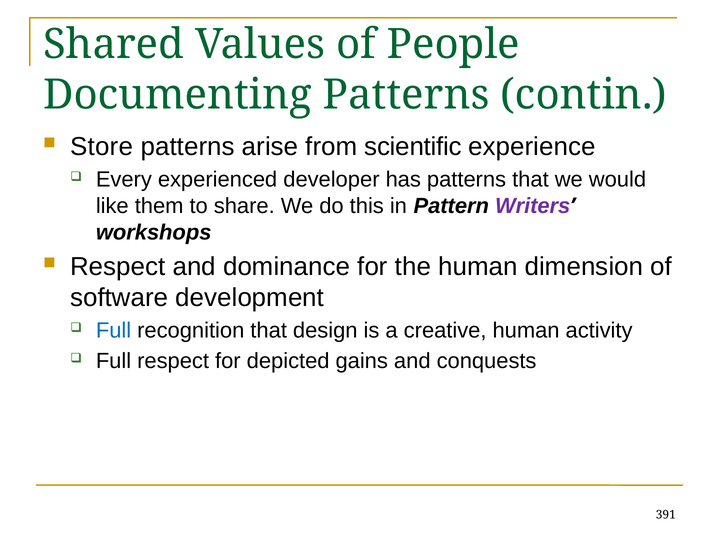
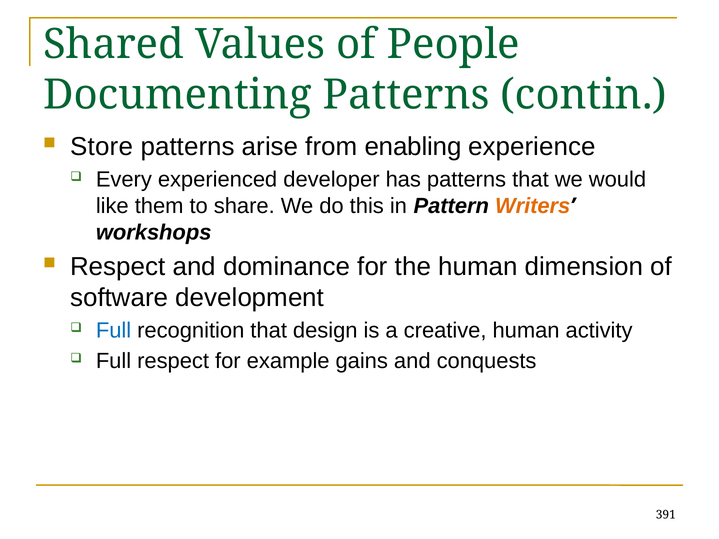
scientific: scientific -> enabling (413, 147)
Writers colour: purple -> orange (533, 206)
depicted: depicted -> example (288, 361)
